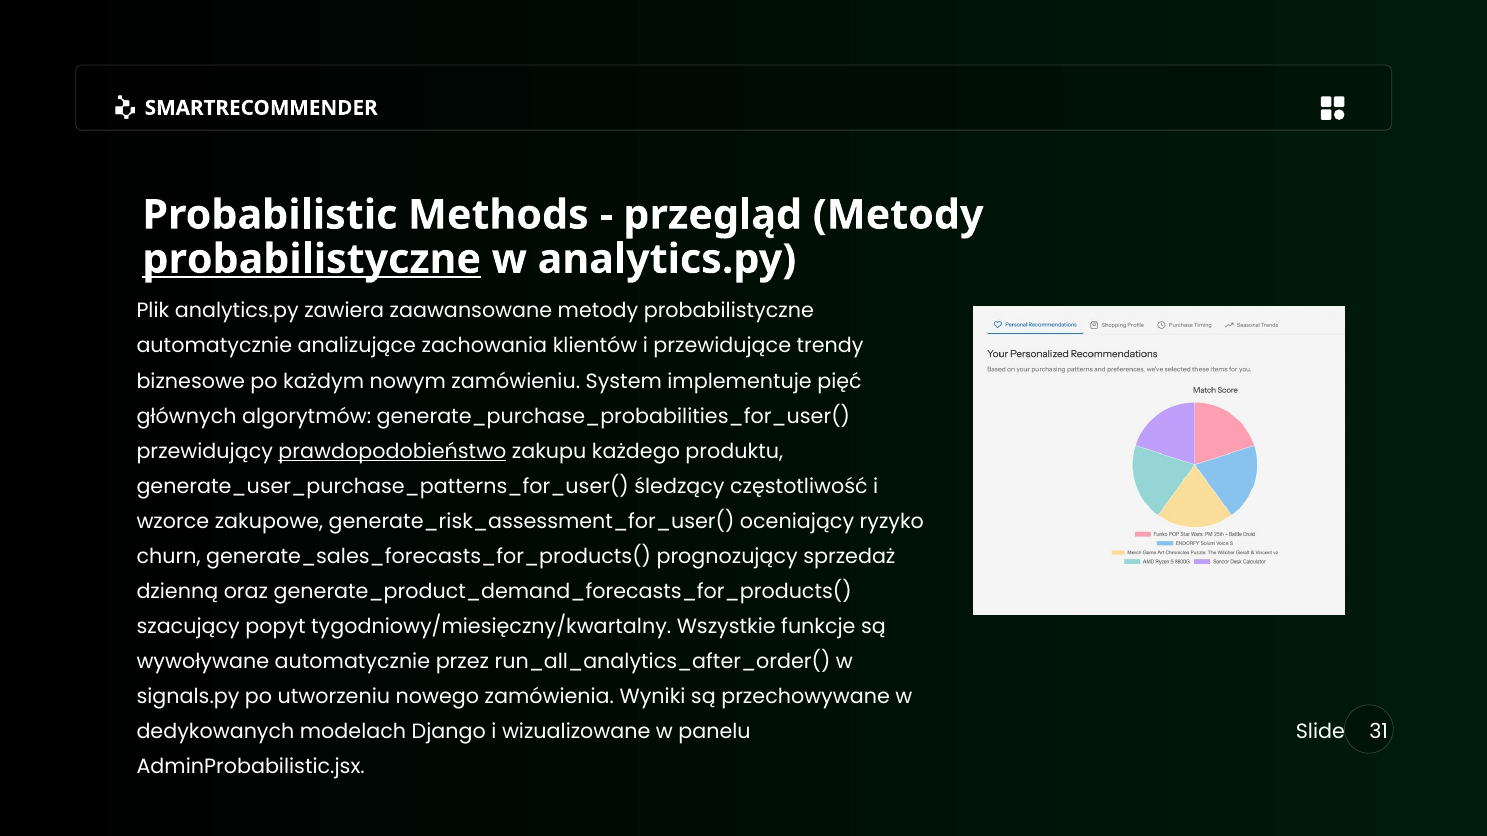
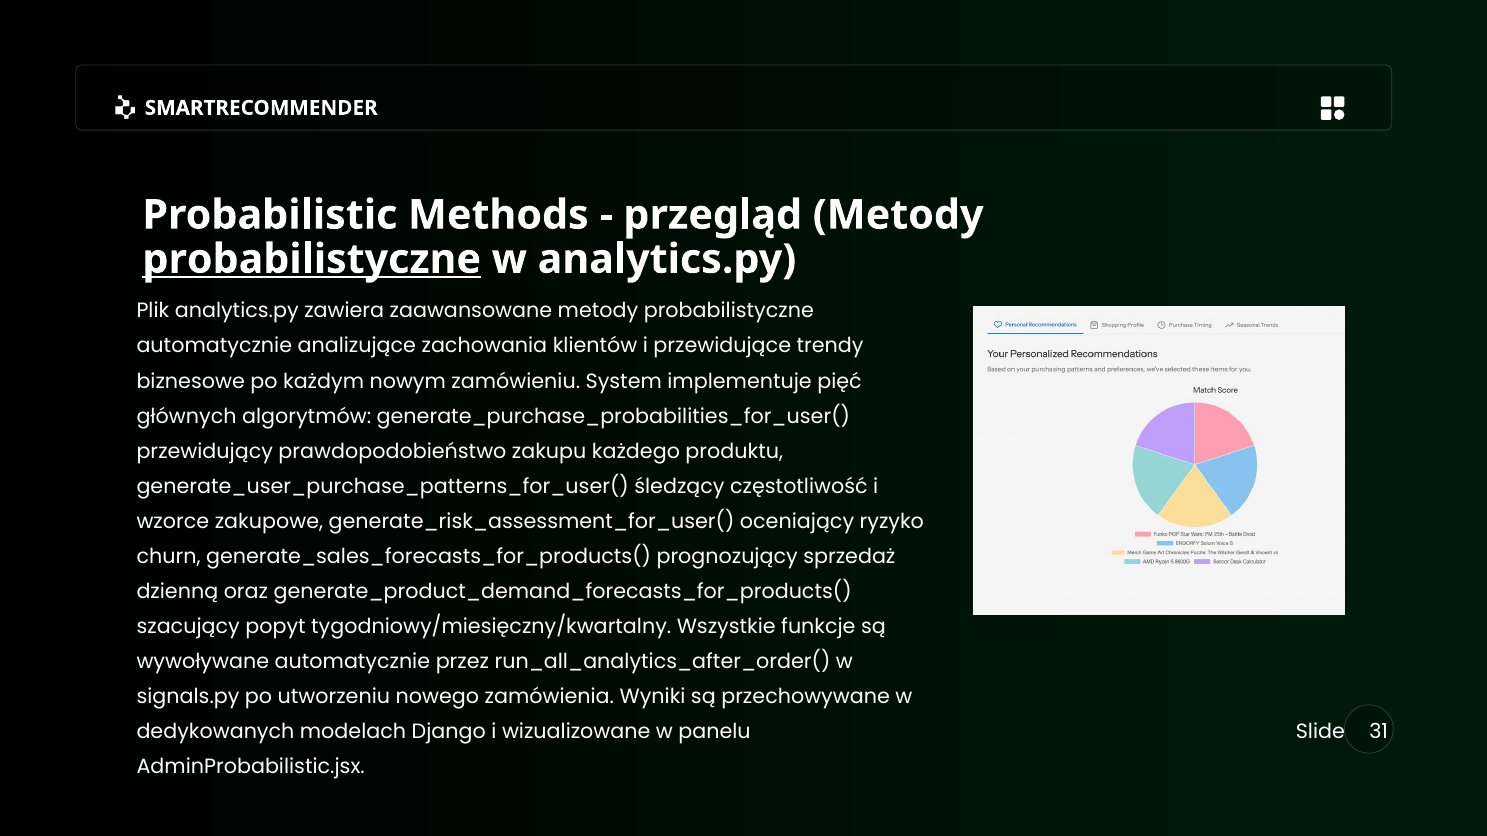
prawdopodobieństwo underline: present -> none (392, 452)
